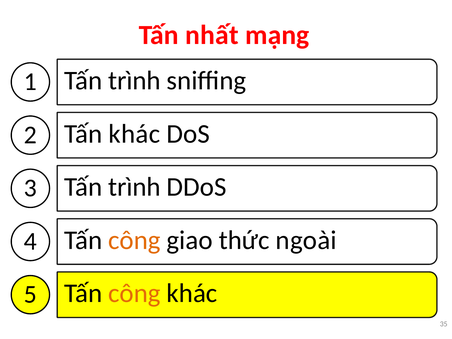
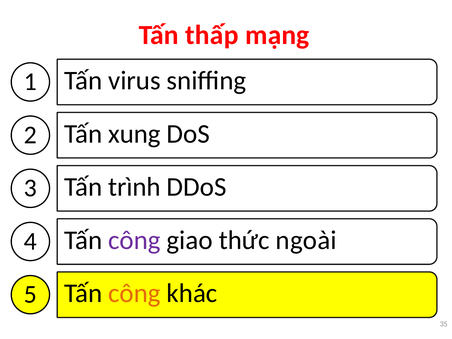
nhất: nhất -> thấp (212, 35)
trình: trình -> virus (134, 81)
Tấn khác: khác -> xung (134, 134)
công colour: orange -> purple (134, 240)
